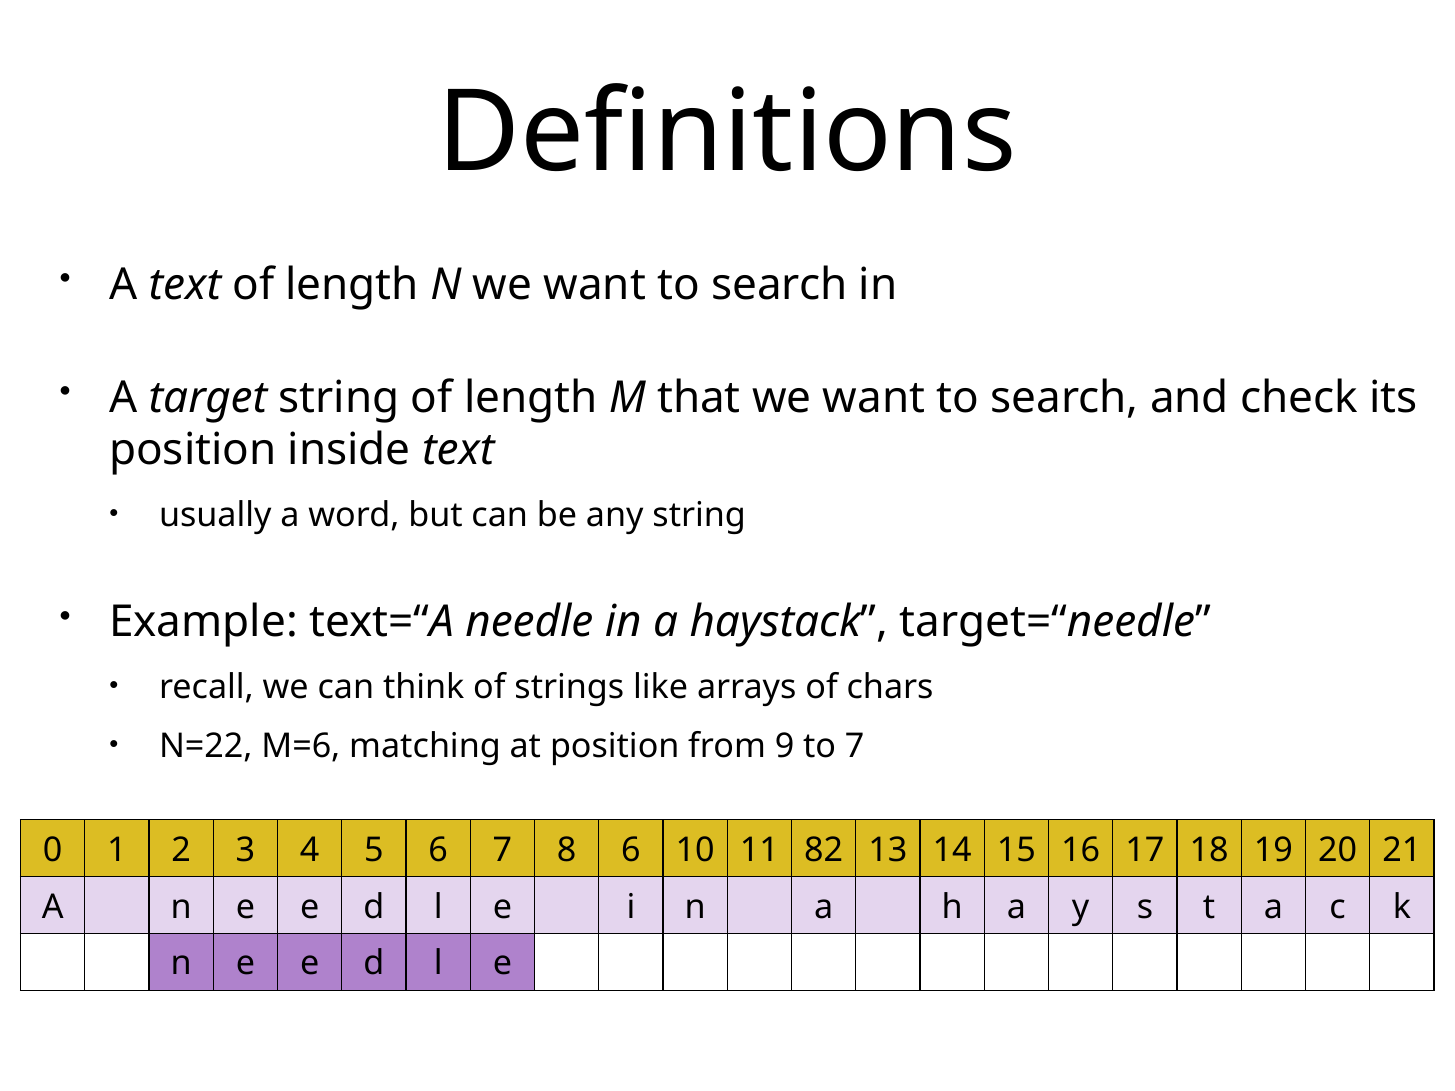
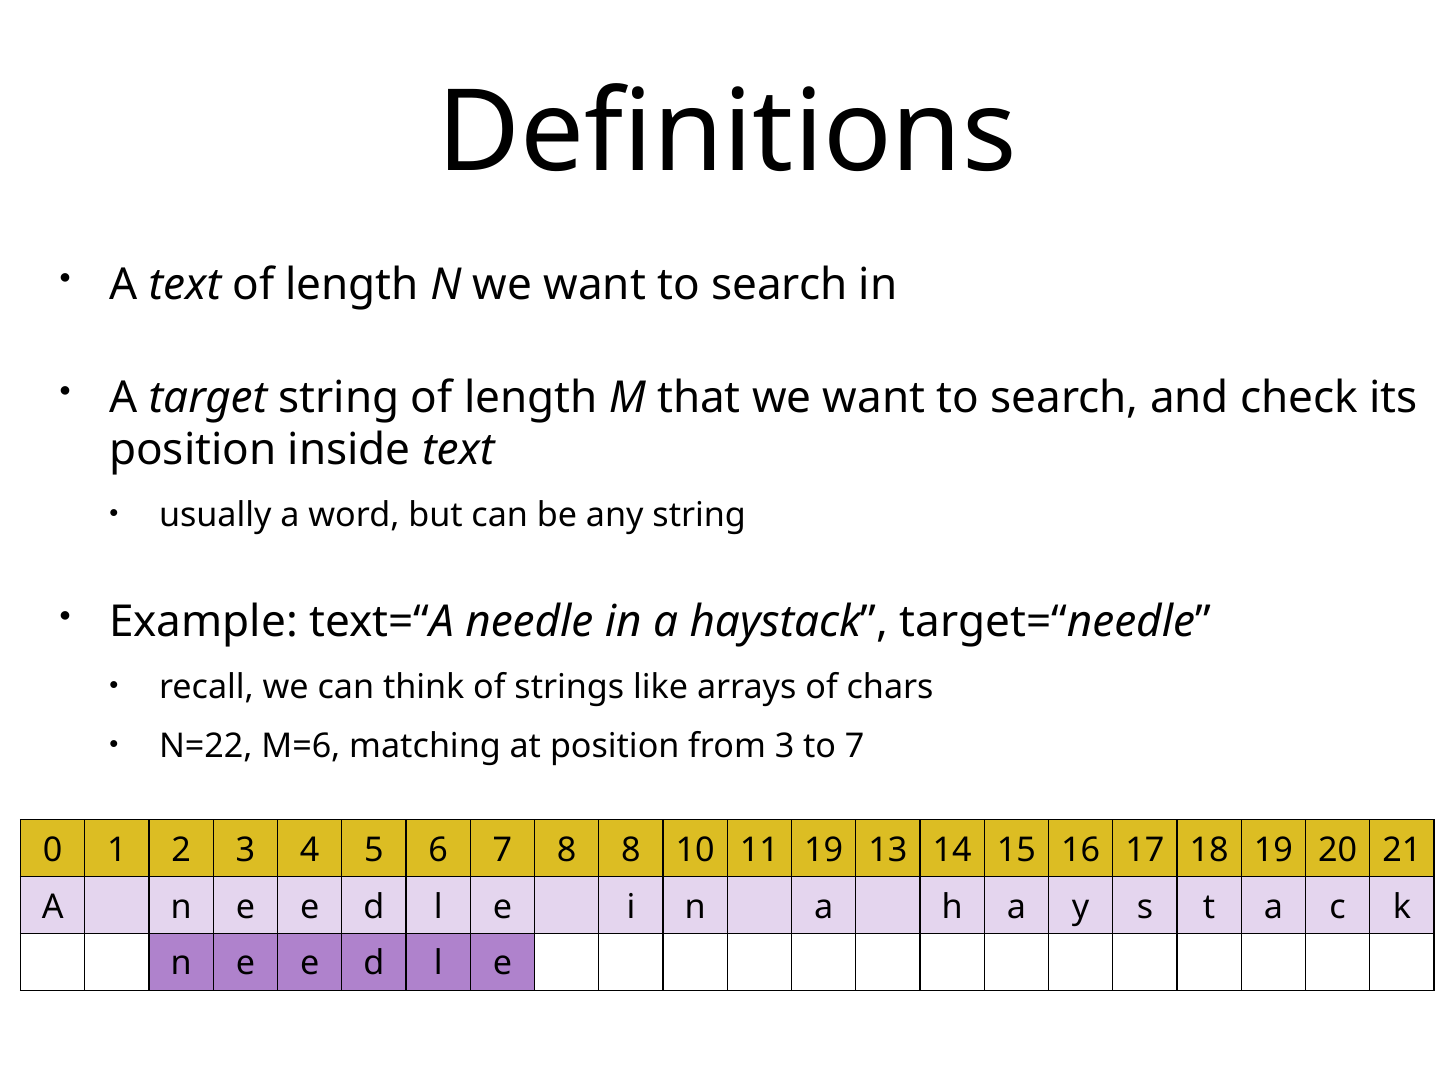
from 9: 9 -> 3 (785, 747)
8 6: 6 -> 8 (631, 850)
11 82: 82 -> 19 (824, 850)
